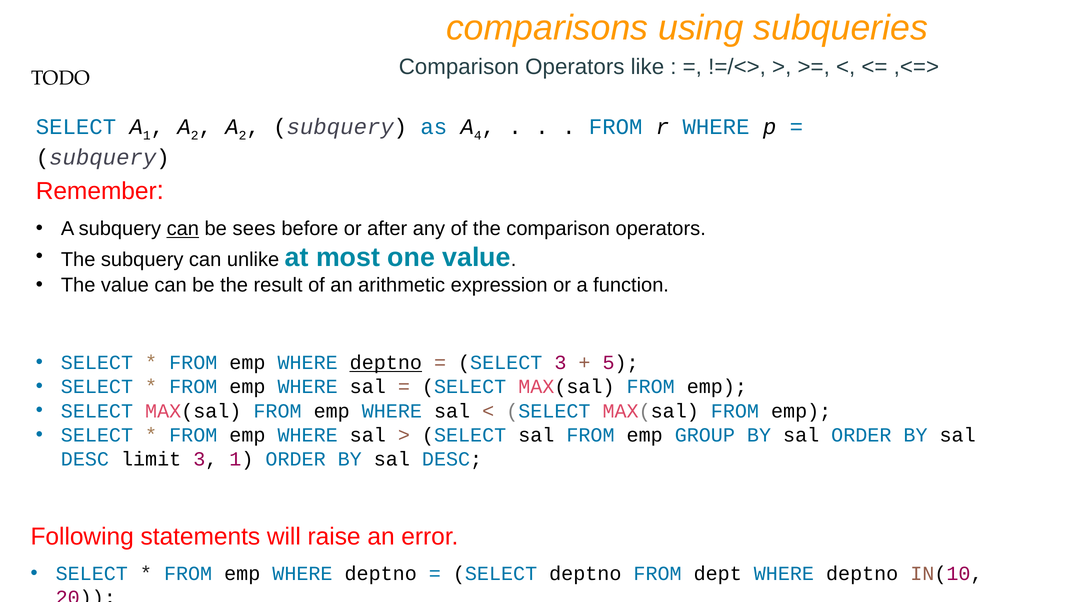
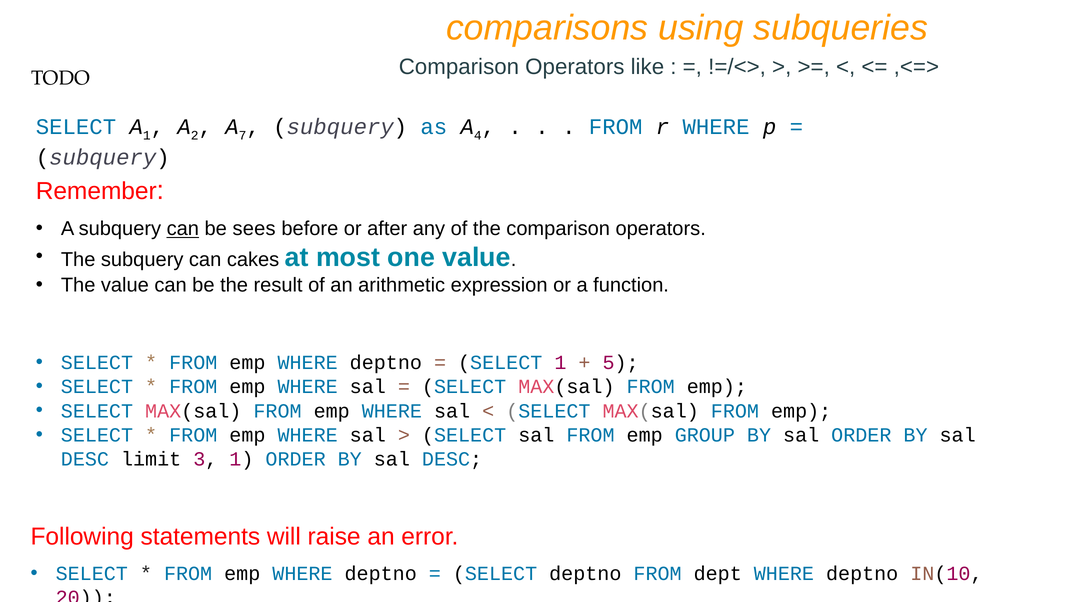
2: 2 -> 7 (243, 136)
unlike: unlike -> cakes (253, 259)
deptno underline: present -> none (386, 363)
SELECT 3: 3 -> 1 (560, 363)
